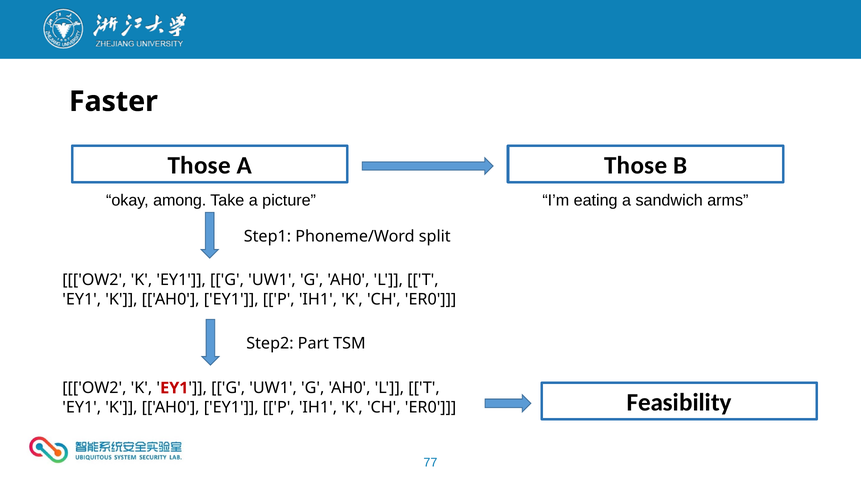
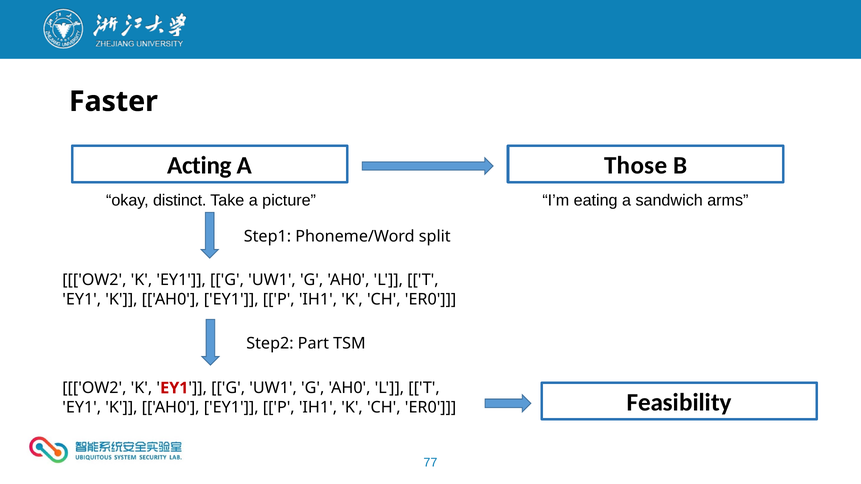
Those: Those -> Acting (199, 166)
among: among -> distinct (180, 200)
